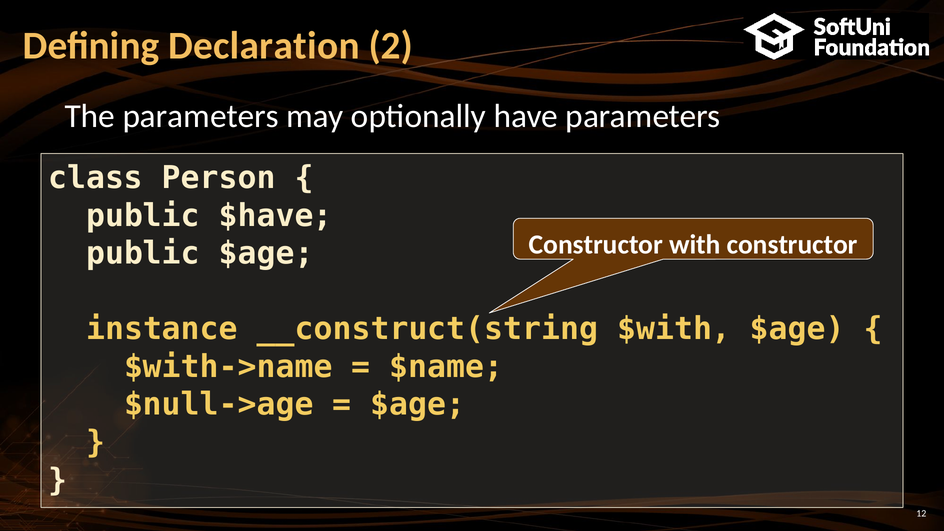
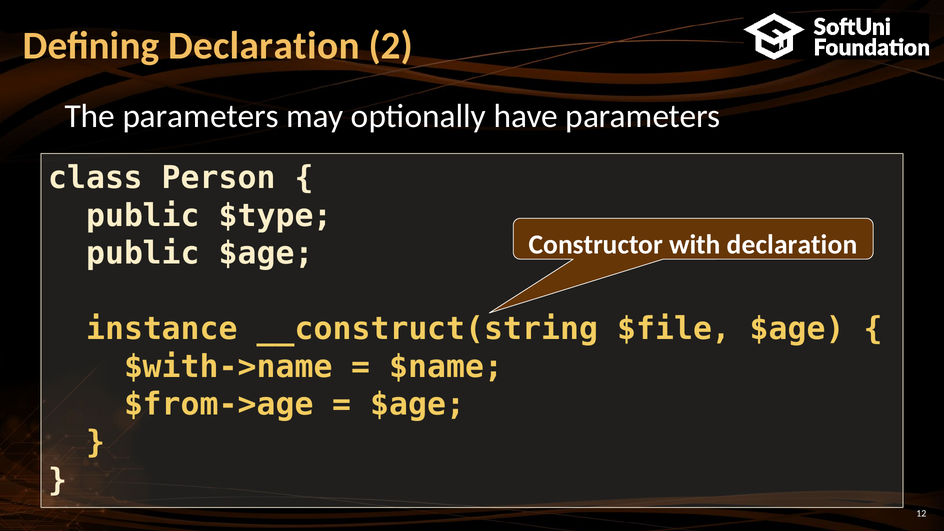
$have: $have -> $type (276, 216)
with constructor: constructor -> declaration (792, 245)
$with: $with -> $file (674, 329)
$null->age: $null->age -> $from->age (219, 405)
